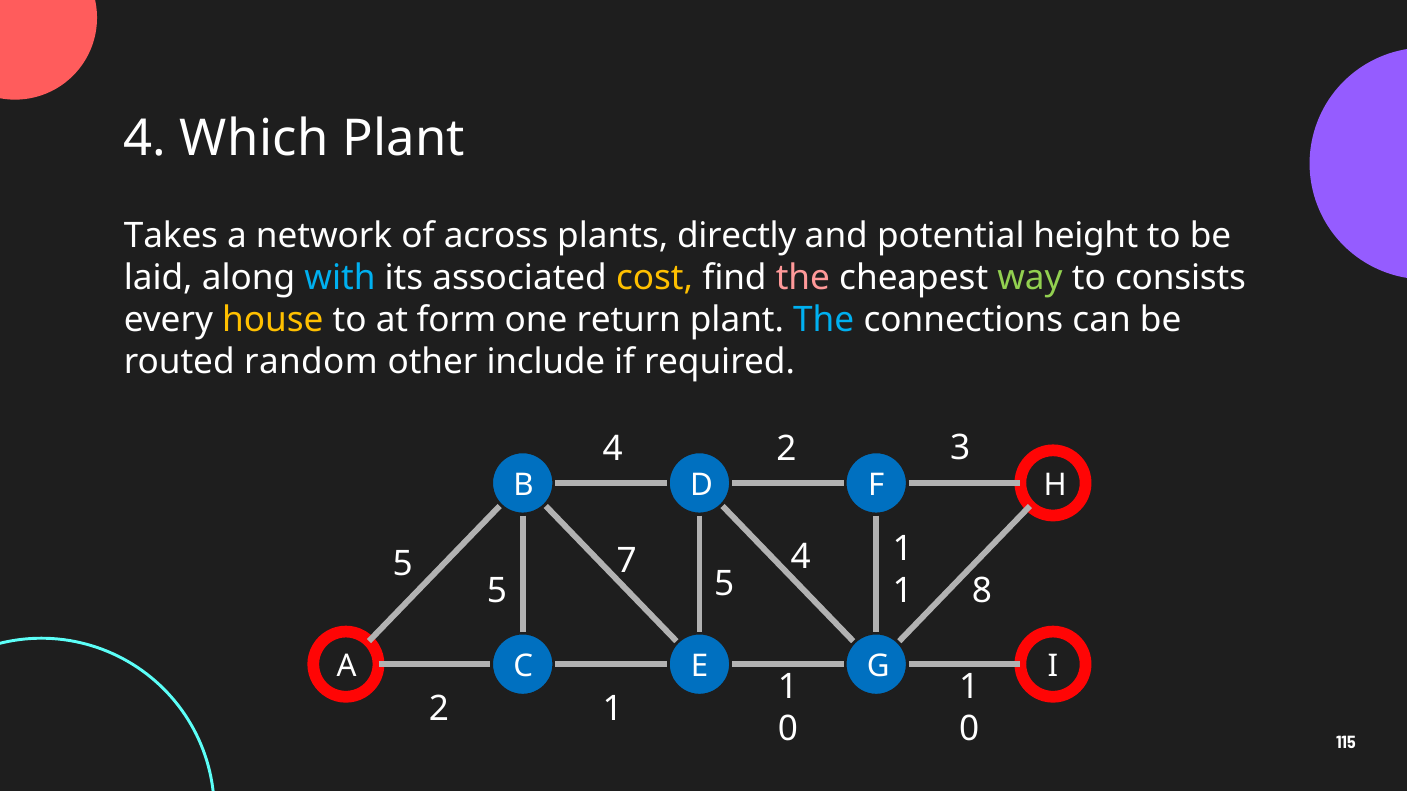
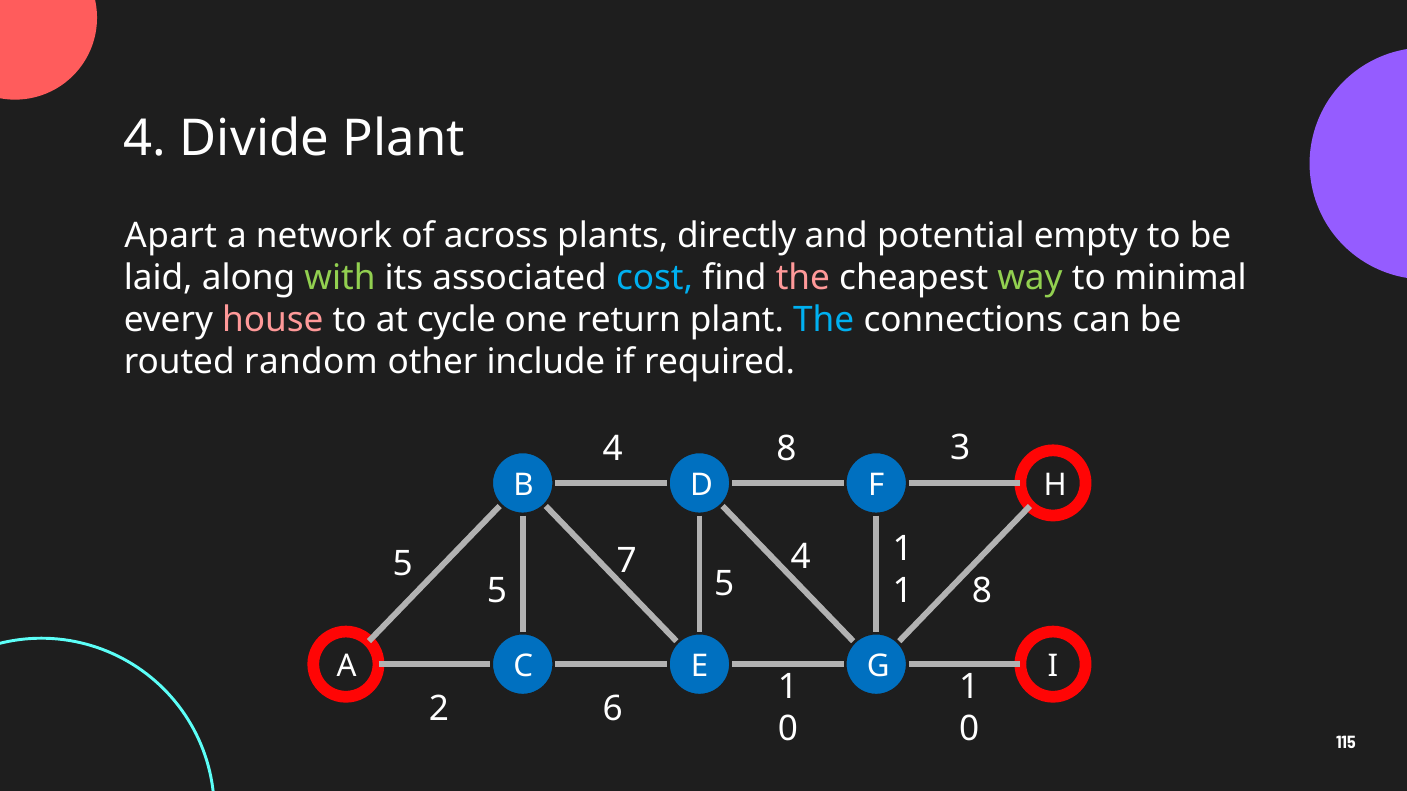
Which: Which -> Divide (255, 139)
Takes: Takes -> Apart (171, 236)
height: height -> empty (1086, 236)
with colour: light blue -> light green (340, 278)
cost colour: yellow -> light blue (655, 278)
consists: consists -> minimal (1181, 278)
house colour: yellow -> pink (273, 320)
form: form -> cycle (456, 320)
4 2: 2 -> 8 (786, 449)
2 1: 1 -> 6 (613, 709)
